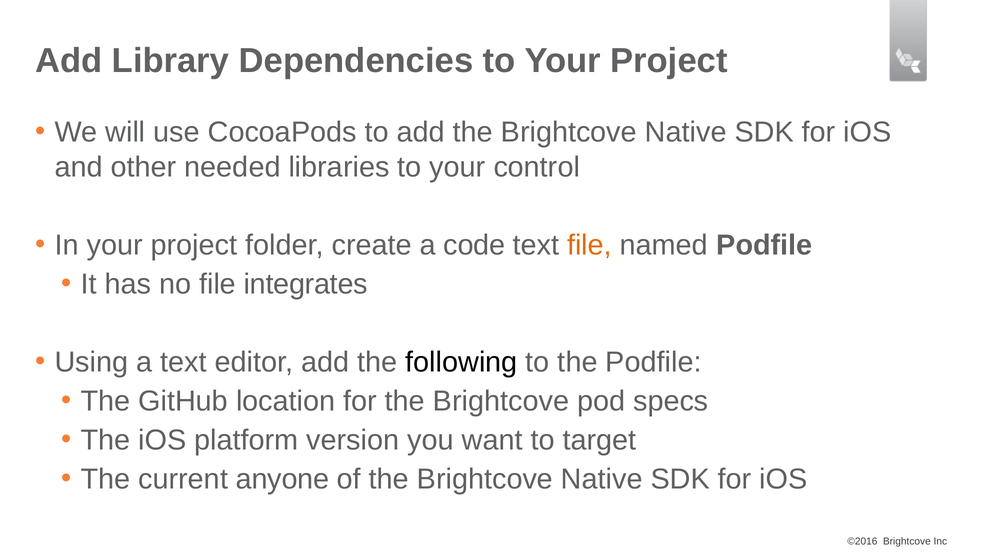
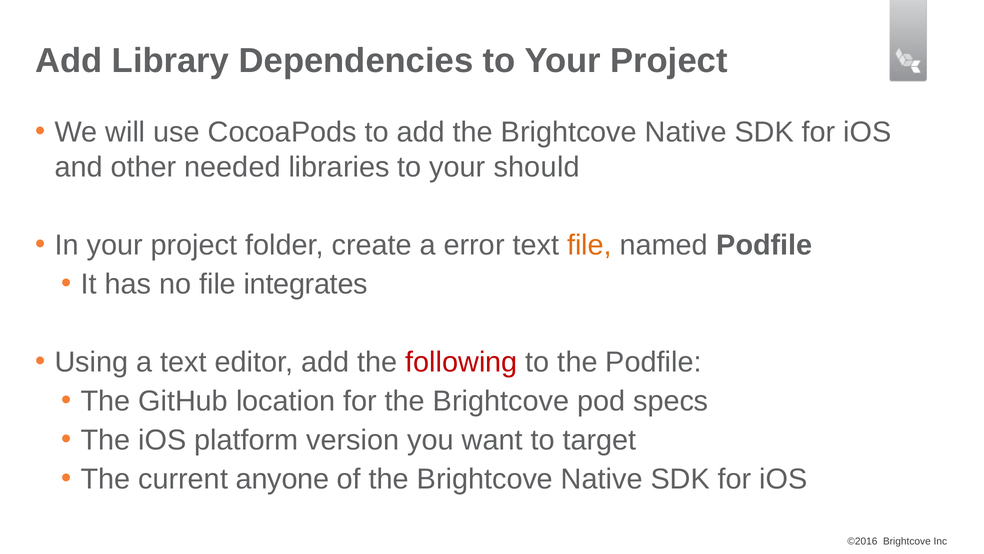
control: control -> should (537, 167)
code: code -> error (474, 245)
following colour: black -> red (461, 362)
